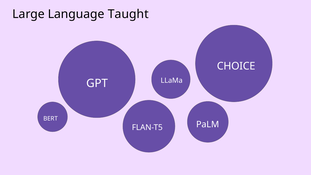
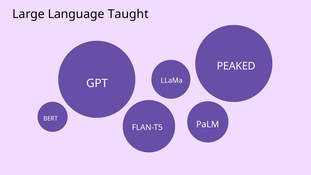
CHOICE: CHOICE -> PEAKED (236, 66)
